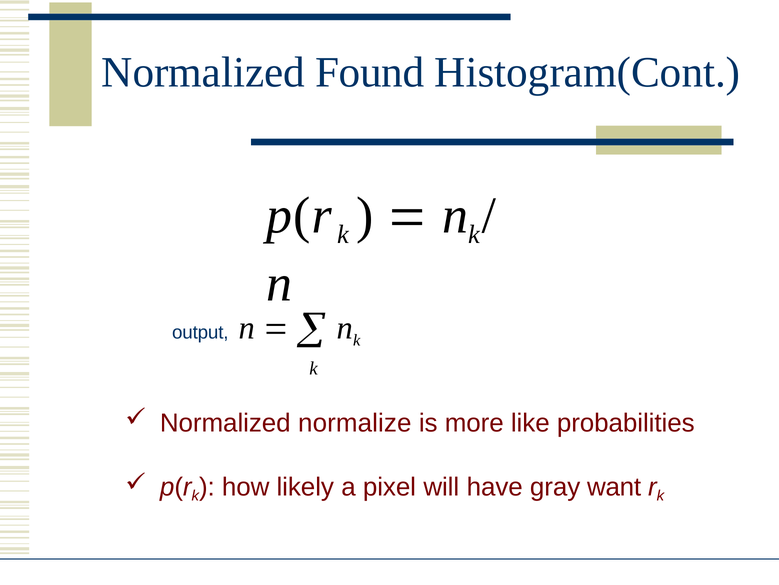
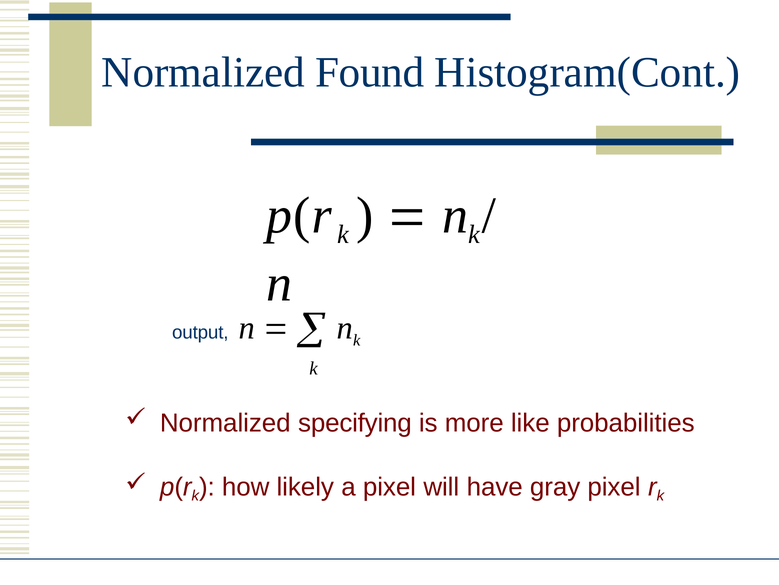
normalize: normalize -> specifying (355, 423)
gray want: want -> pixel (614, 486)
